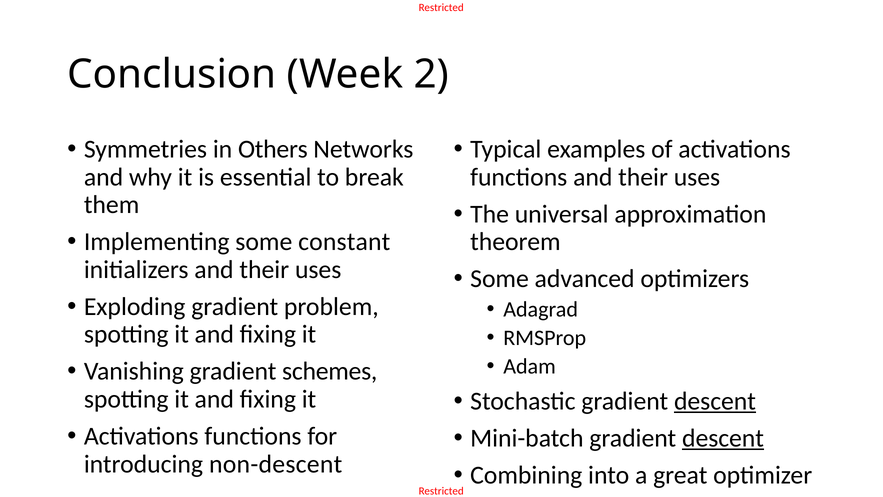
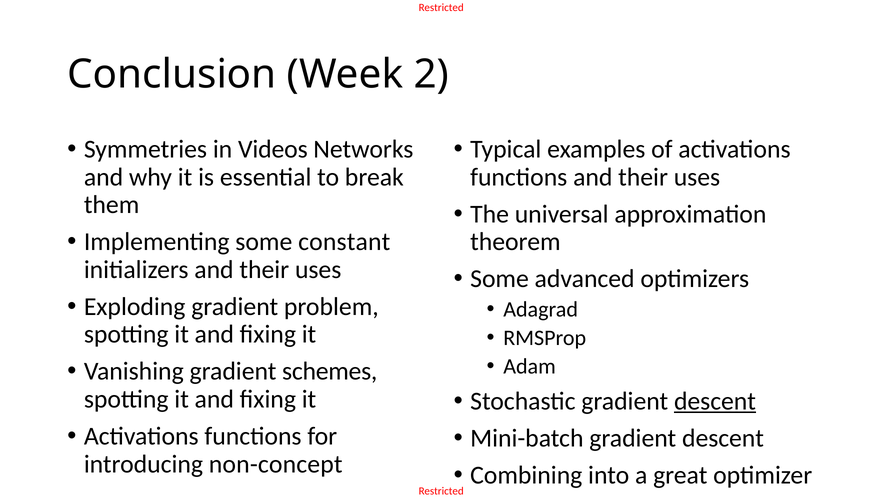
Others: Others -> Videos (273, 149)
descent underline: present -> none (723, 438)
non-descent: non-descent -> non-concept (276, 464)
